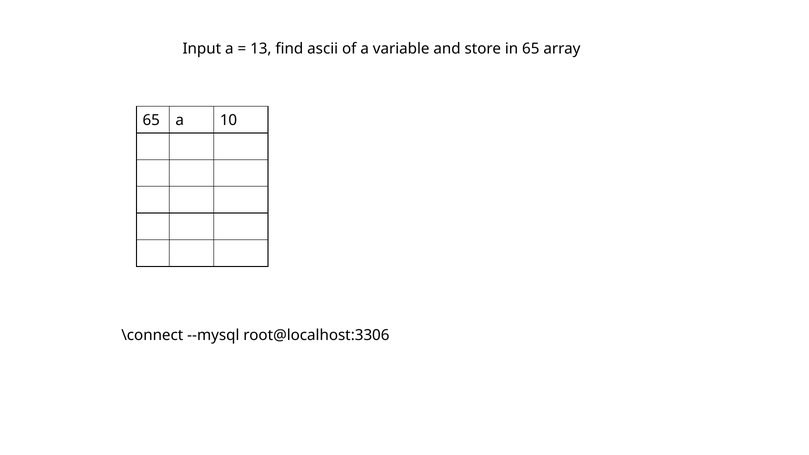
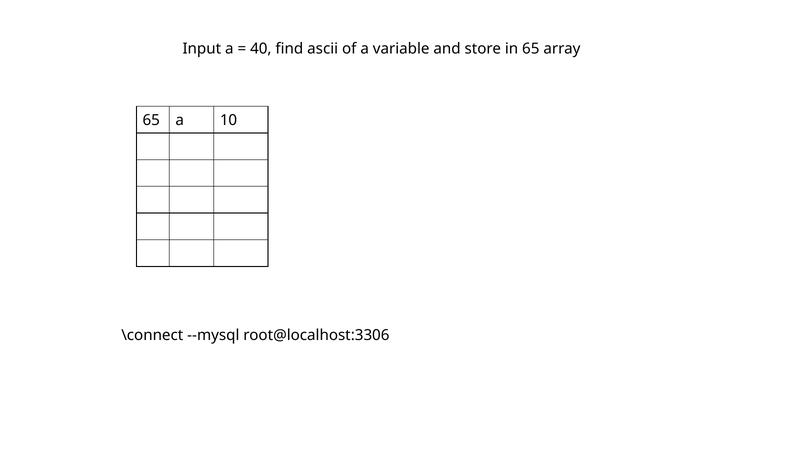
13: 13 -> 40 (261, 49)
